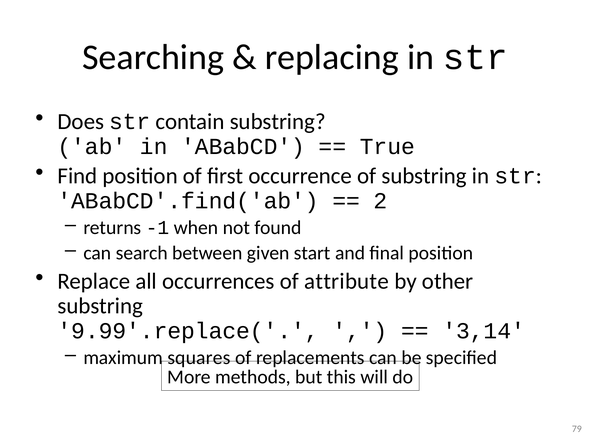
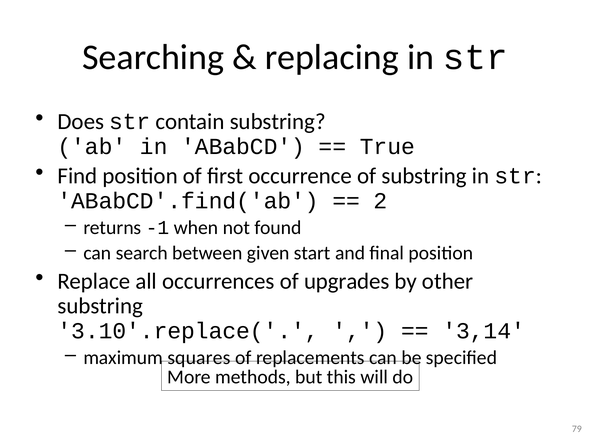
attribute: attribute -> upgrades (347, 281)
9.99'.replace(: 9.99'.replace( -> 3.10'.replace( (188, 330)
